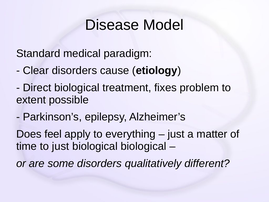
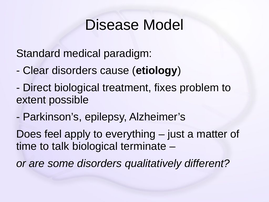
to just: just -> talk (61, 146)
biological biological: biological -> terminate (144, 146)
